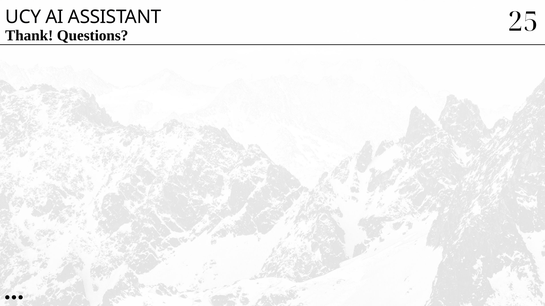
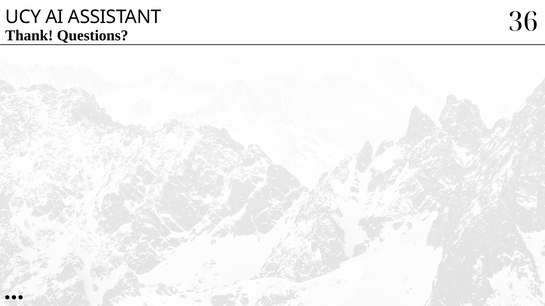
25: 25 -> 36 (523, 22)
